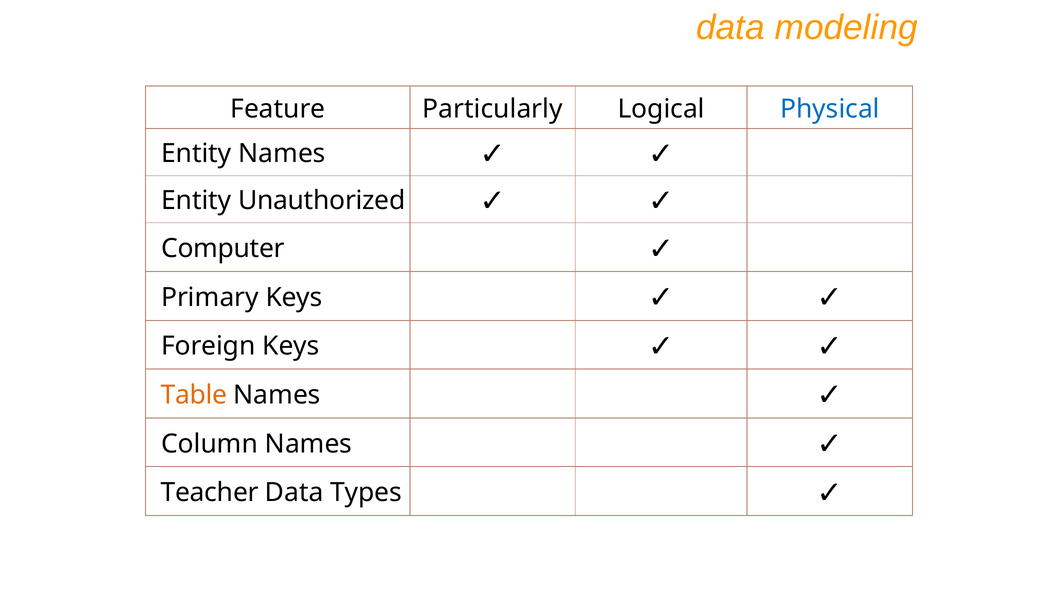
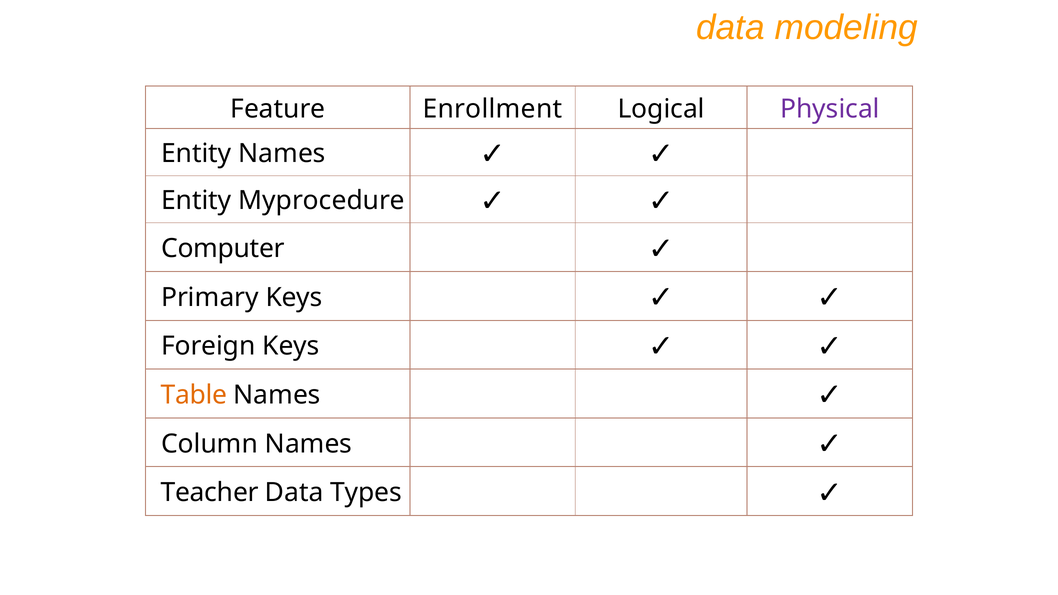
Particularly: Particularly -> Enrollment (492, 109)
Physical colour: blue -> purple (830, 109)
Unauthorized: Unauthorized -> Myprocedure (322, 201)
